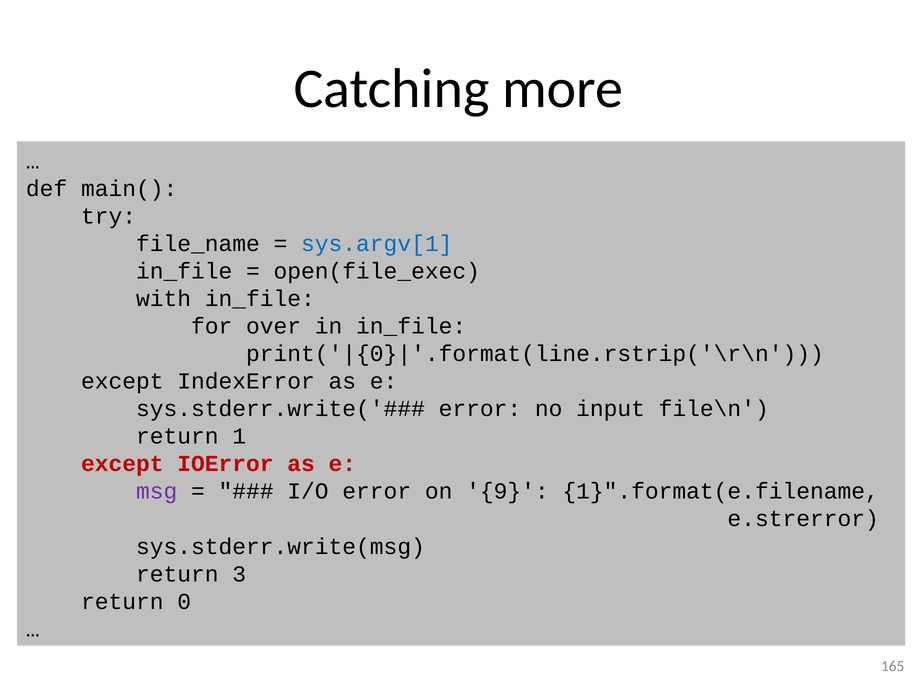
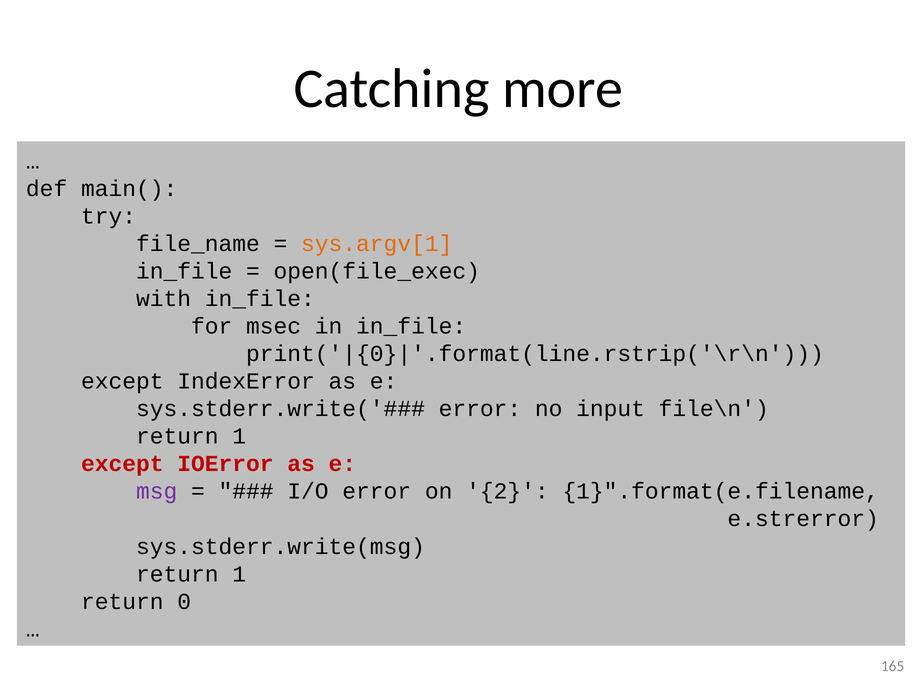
sys.argv[1 colour: blue -> orange (377, 244)
over: over -> msec (274, 326)
9: 9 -> 2 (507, 491)
3: 3 -> 1 (239, 574)
